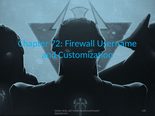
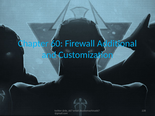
72: 72 -> 60 (57, 44)
Username: Username -> Additional (117, 44)
